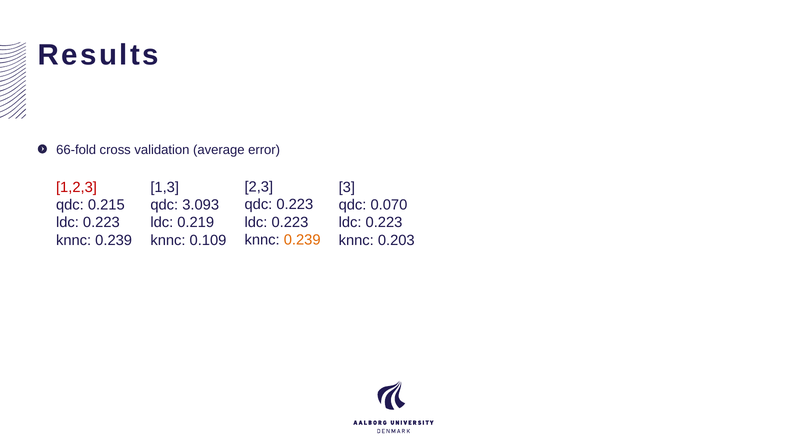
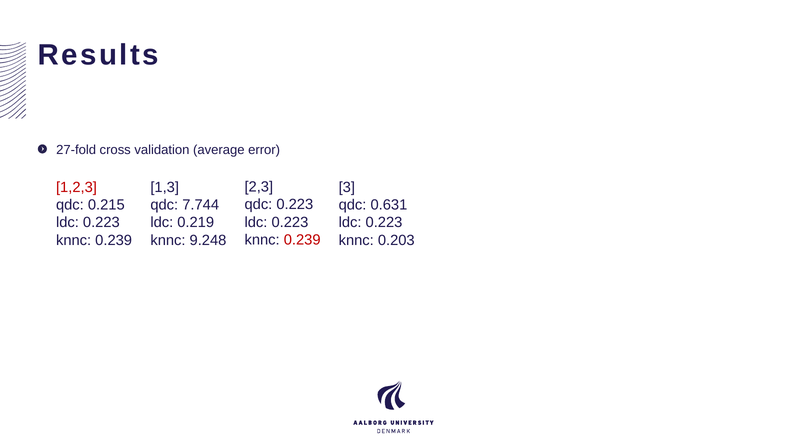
66-fold: 66-fold -> 27-fold (76, 150)
3.093: 3.093 -> 7.744 (201, 205)
0.070: 0.070 -> 0.631 (389, 205)
0.239 colour: orange -> red (302, 240)
0.109: 0.109 -> 9.248 (208, 240)
